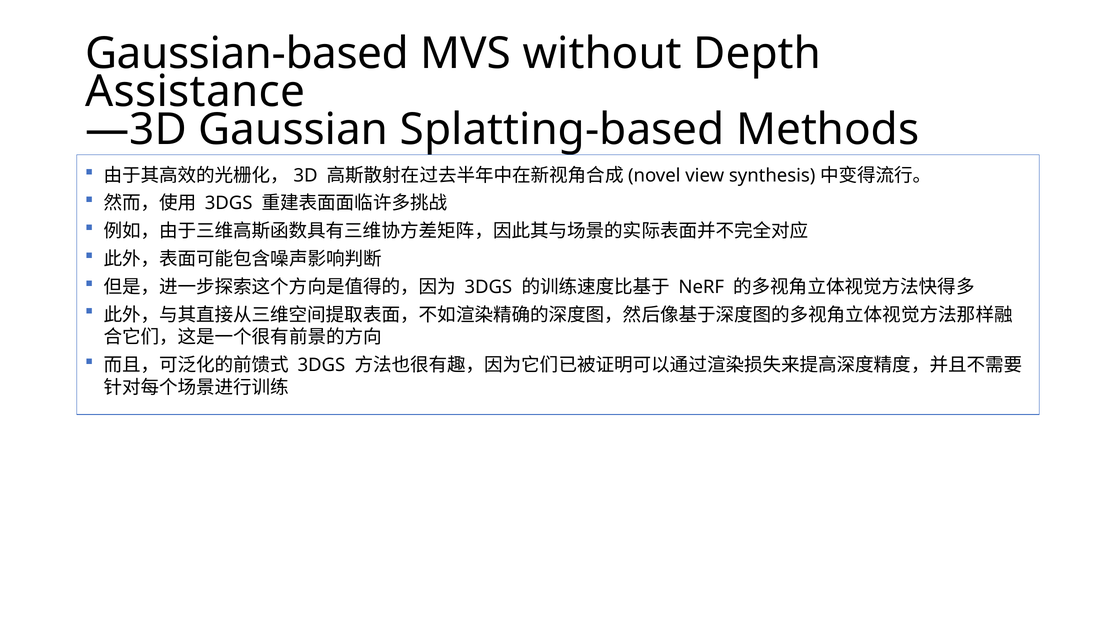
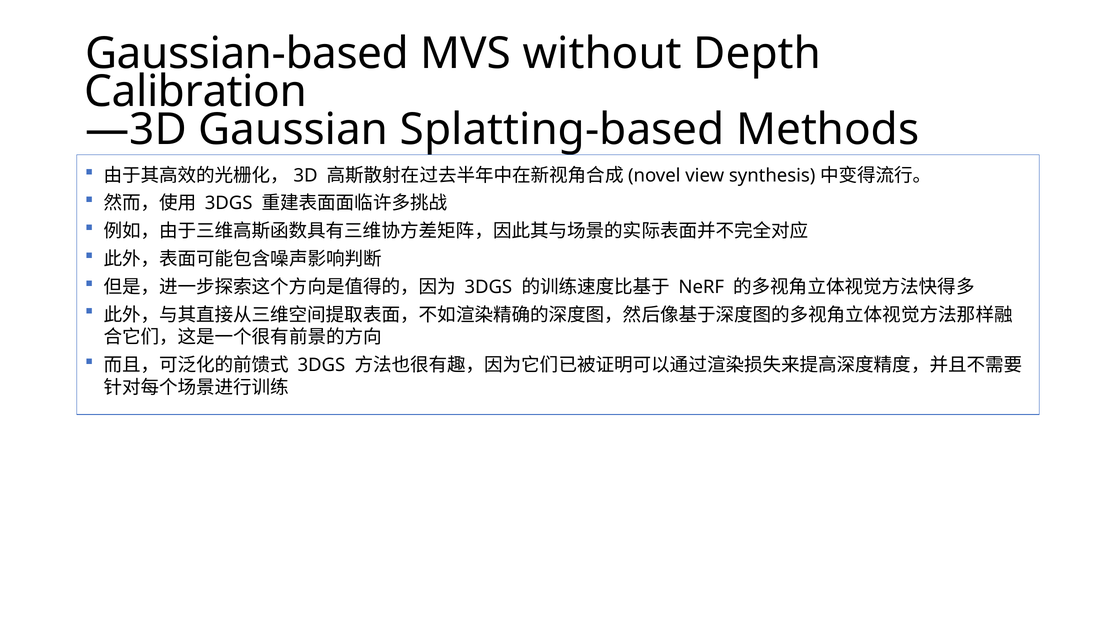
Assistance: Assistance -> Calibration (196, 92)
